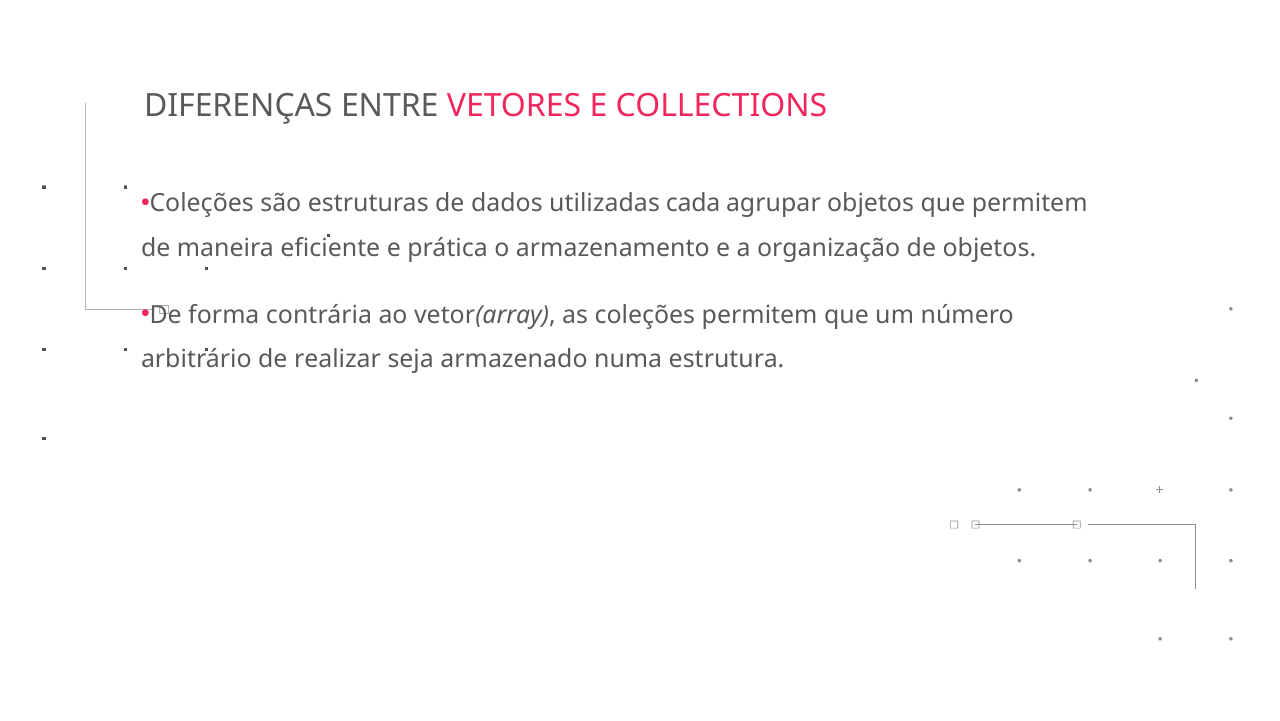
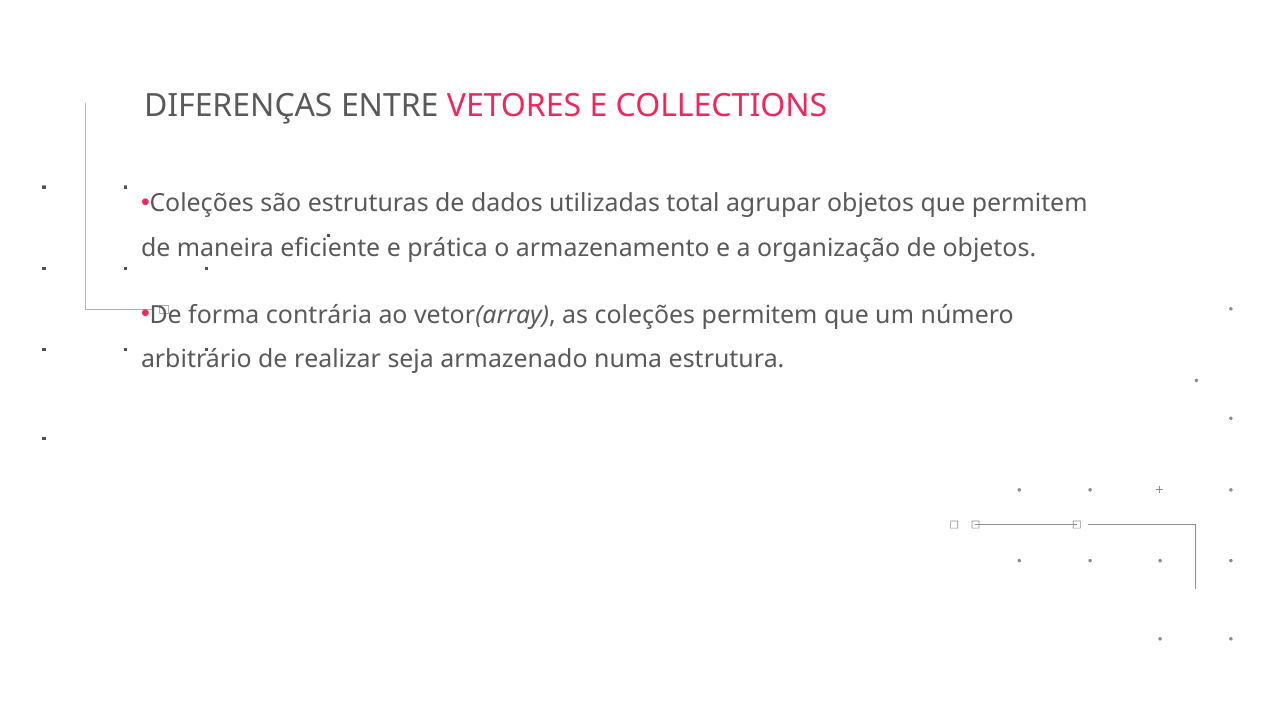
cada: cada -> total (693, 204)
